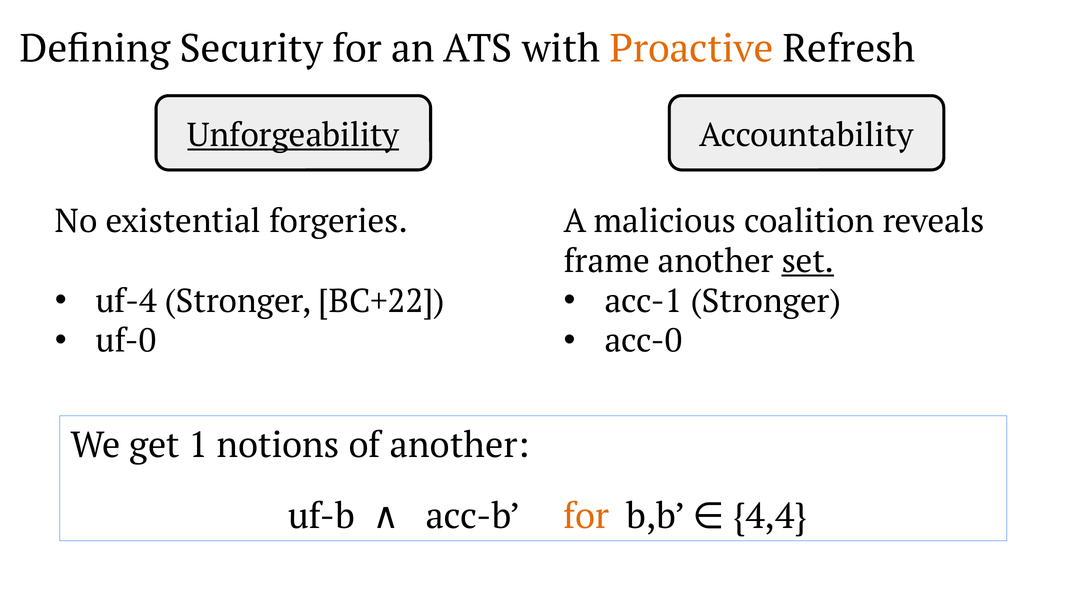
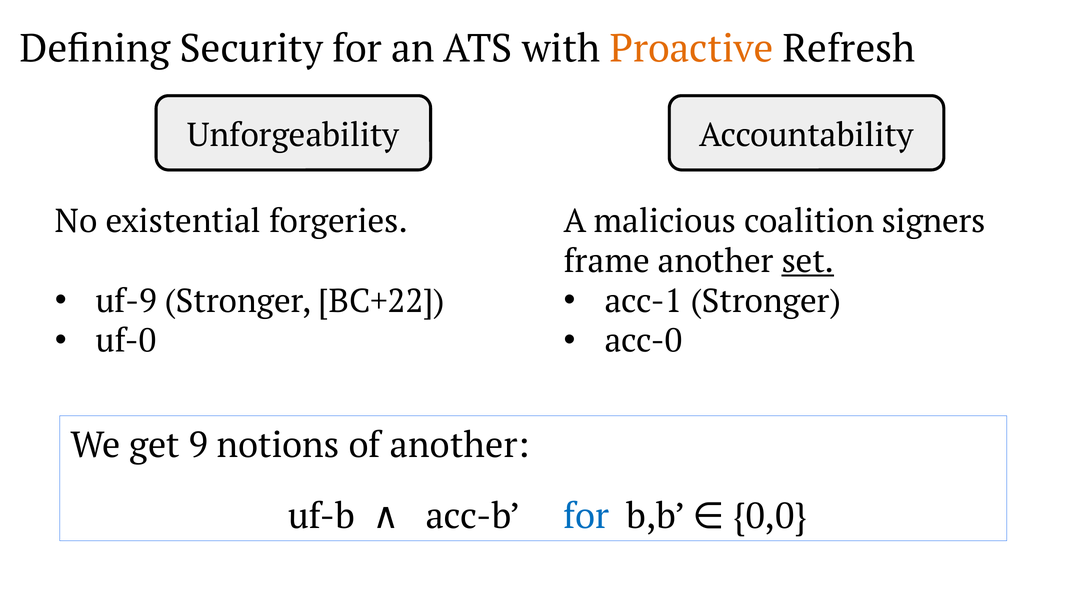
Unforgeability underline: present -> none (293, 135)
reveals: reveals -> signers (934, 221)
uf-4: uf-4 -> uf-9 (126, 301)
1: 1 -> 9 (198, 446)
for colour: orange -> blue (586, 516)
4,4: 4,4 -> 0,0 (770, 516)
